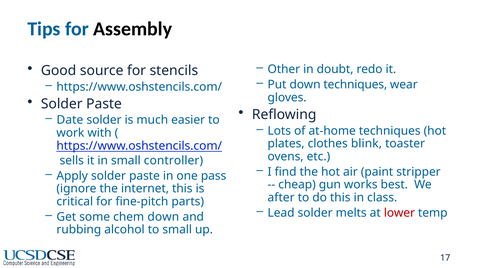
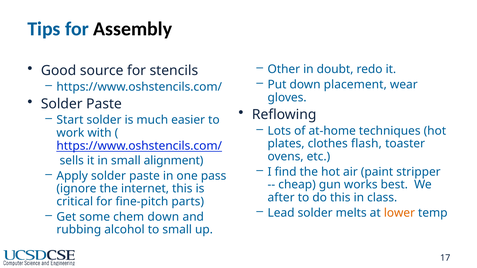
down techniques: techniques -> placement (355, 85)
Date: Date -> Start (70, 120)
blink: blink -> flash (366, 144)
controller: controller -> alignment (174, 161)
lower colour: red -> orange (399, 213)
